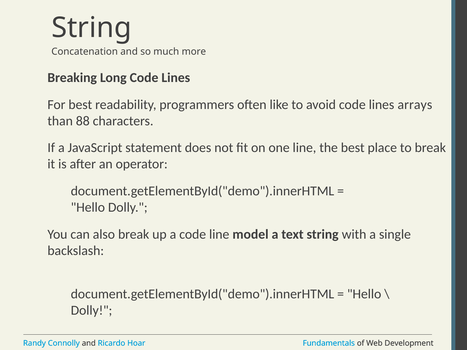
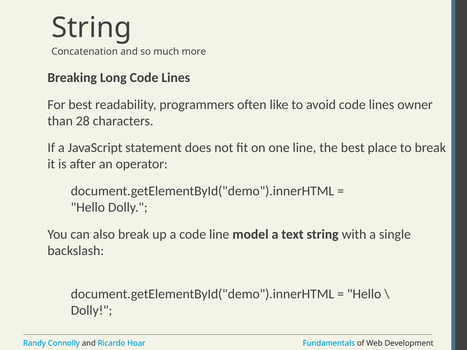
arrays: arrays -> owner (415, 105)
88: 88 -> 28 (83, 121)
